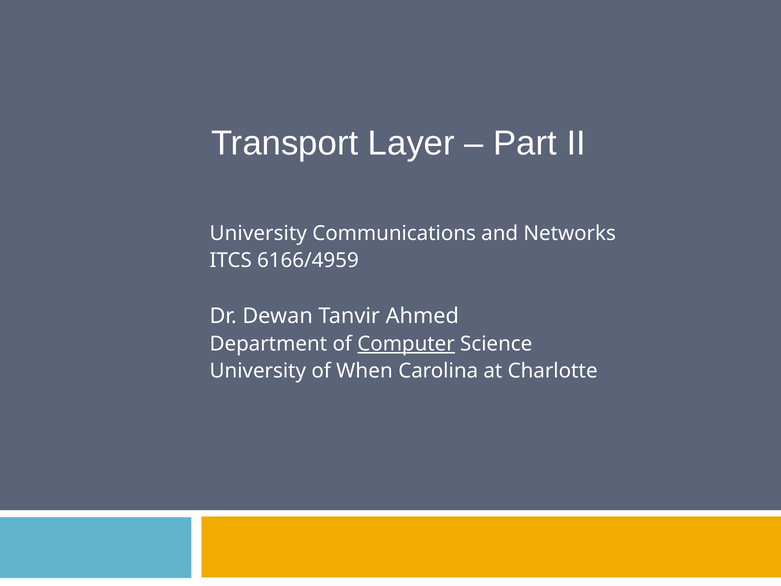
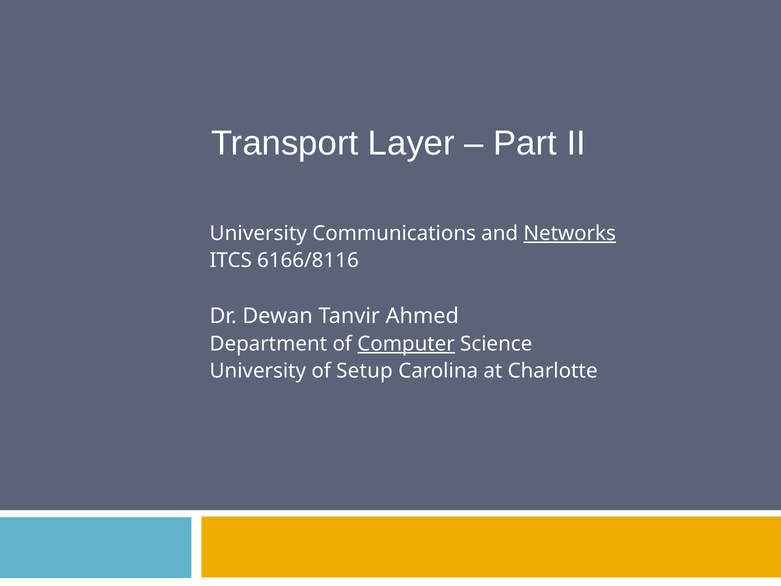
Networks underline: none -> present (570, 233)
6166/4959: 6166/4959 -> 6166/8116 (308, 260)
When: When -> Setup (364, 371)
